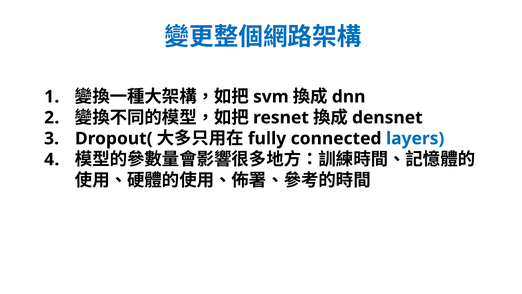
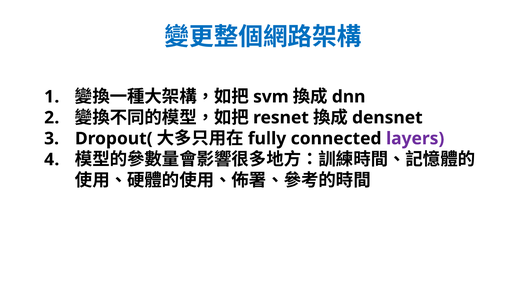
layers colour: blue -> purple (415, 138)
